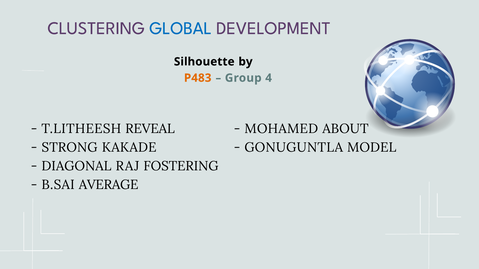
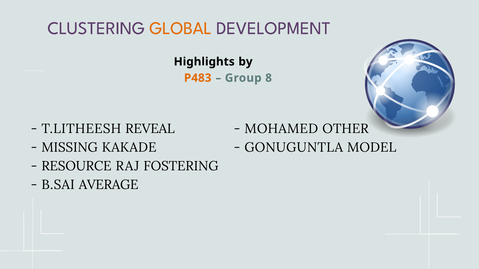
GLOBAL colour: blue -> orange (181, 28)
Silhouette: Silhouette -> Highlights (204, 62)
4: 4 -> 8 (269, 78)
ABOUT: ABOUT -> OTHER (345, 129)
STRONG: STRONG -> MISSING (70, 148)
DIAGONAL: DIAGONAL -> RESOURCE (76, 166)
